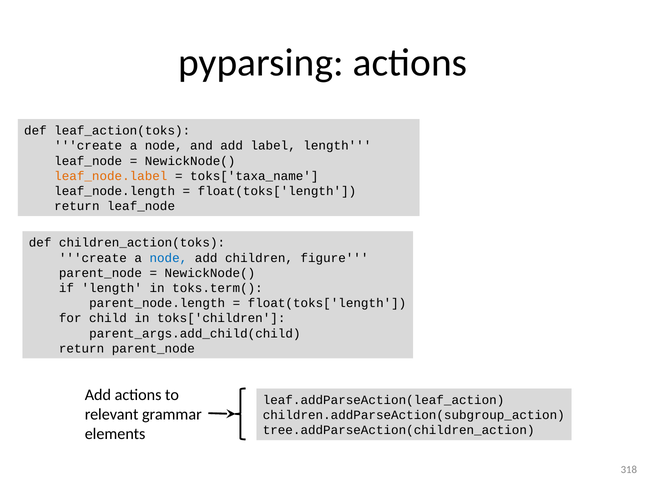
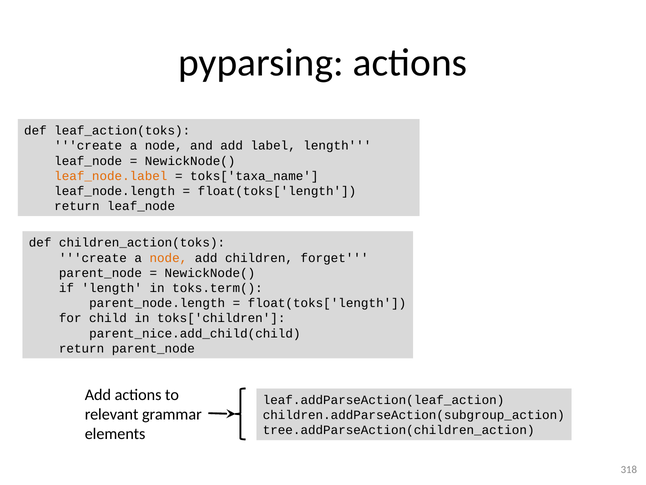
node colour: blue -> orange (168, 258)
figure: figure -> forget (334, 258)
parent_args.add_child(child: parent_args.add_child(child -> parent_nice.add_child(child (195, 333)
